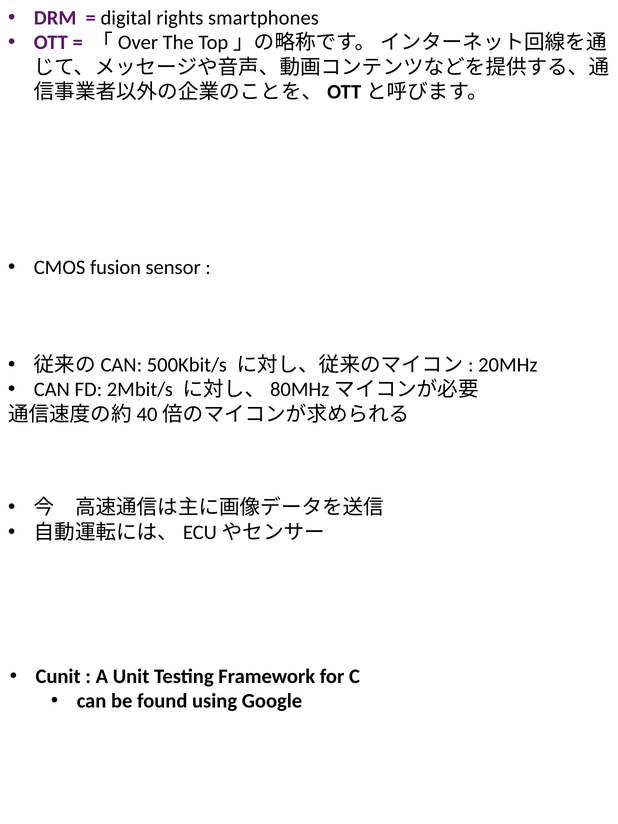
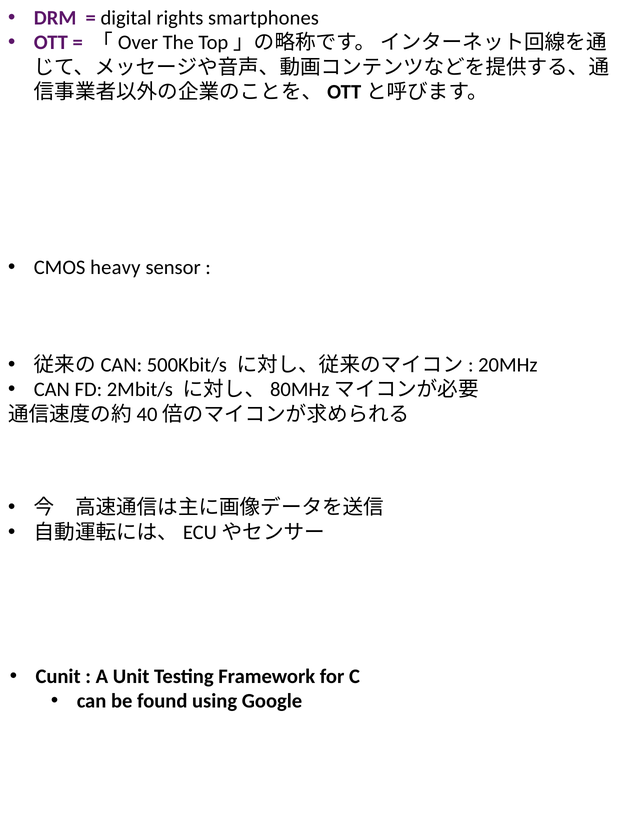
fusion: fusion -> heavy (115, 268)
